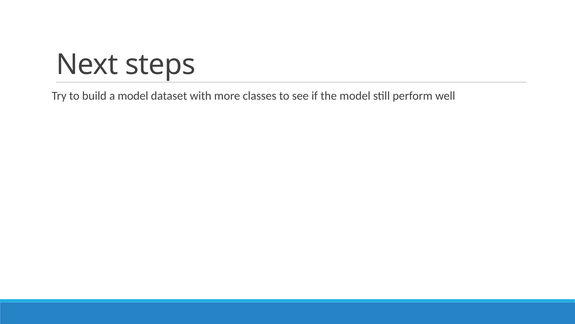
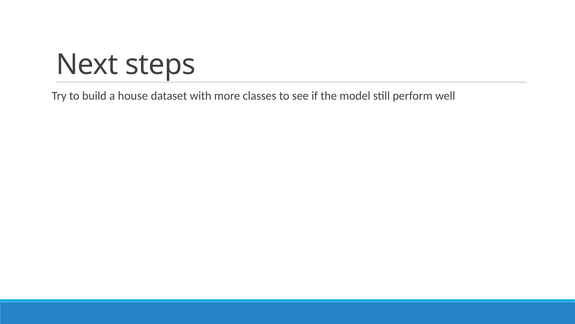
a model: model -> house (133, 96)
